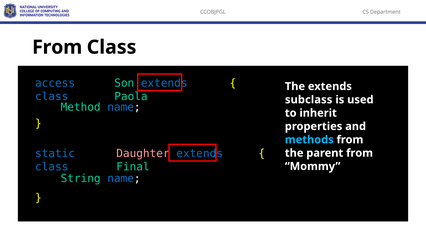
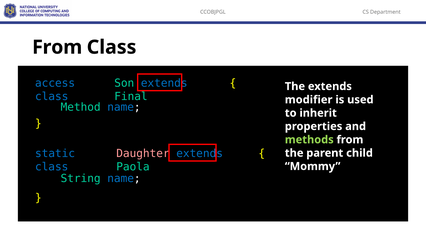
Paola: Paola -> Final (131, 96)
subclass: subclass -> modifier (309, 100)
methods colour: light blue -> light green (309, 139)
parent from: from -> child (360, 153)
Final: Final -> Paola (133, 167)
